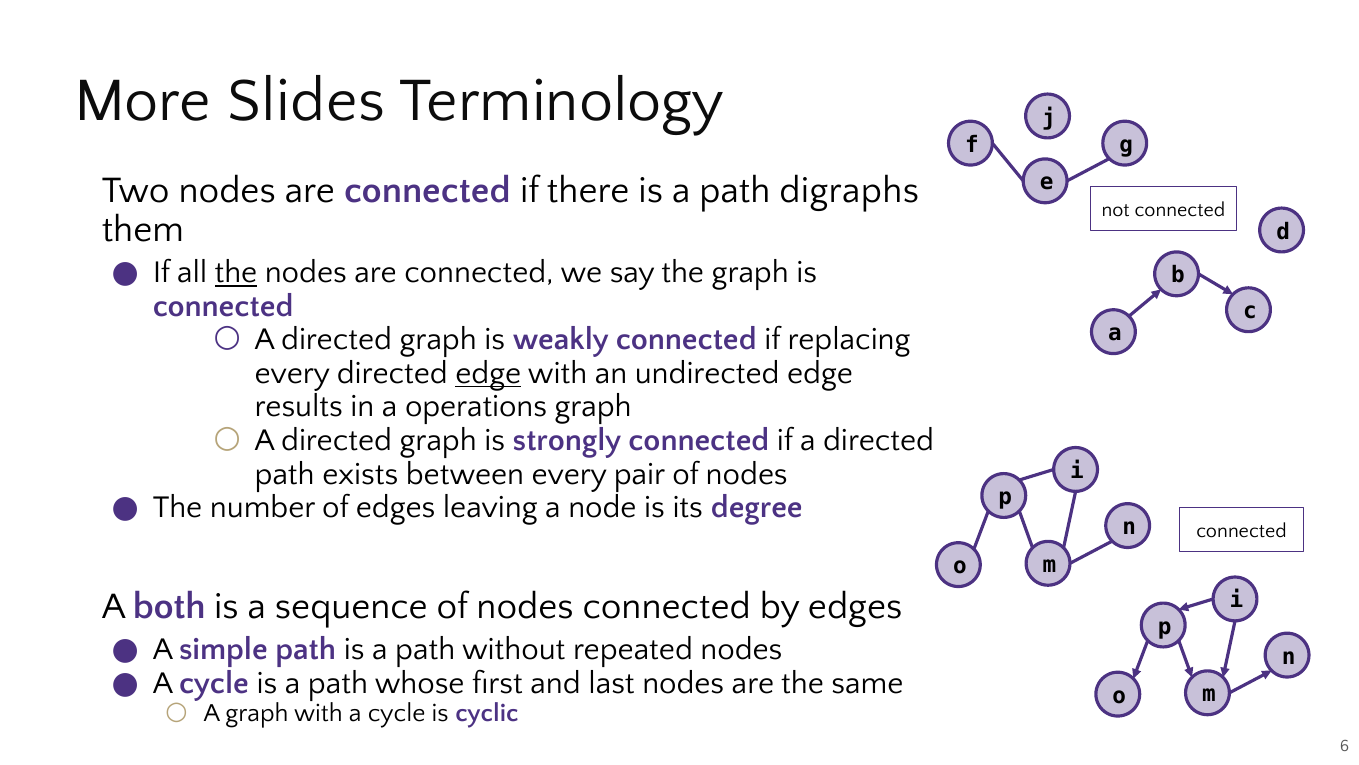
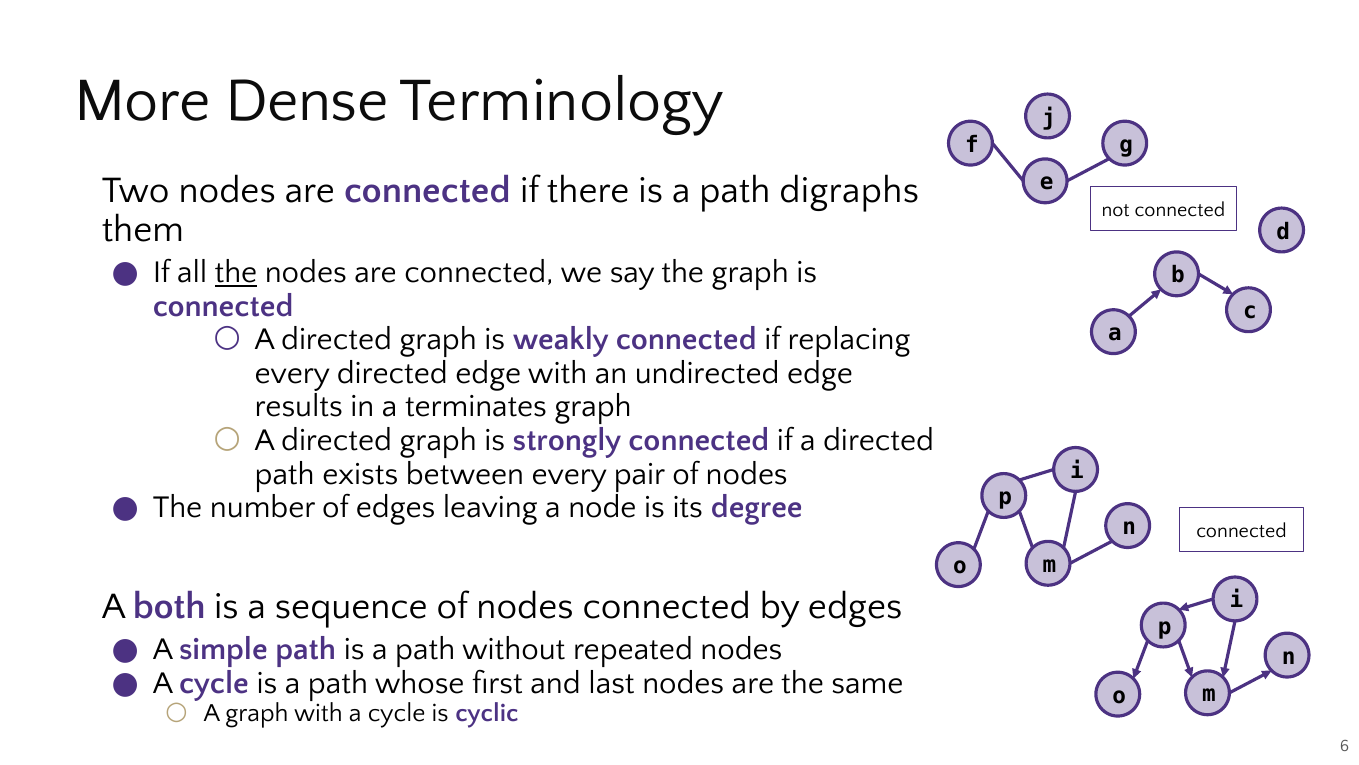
Slides: Slides -> Dense (307, 100)
edge underline: present -> none (488, 373)
operations: operations -> terminates (476, 406)
